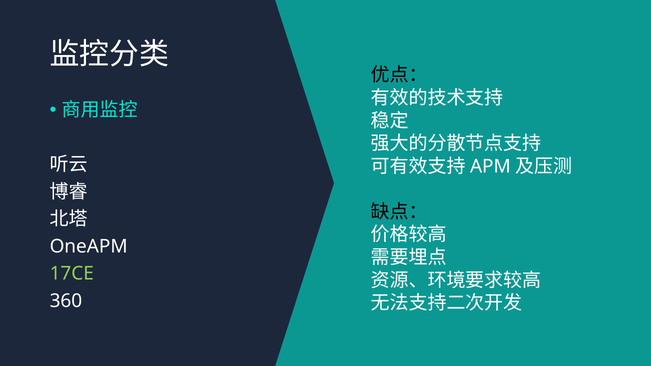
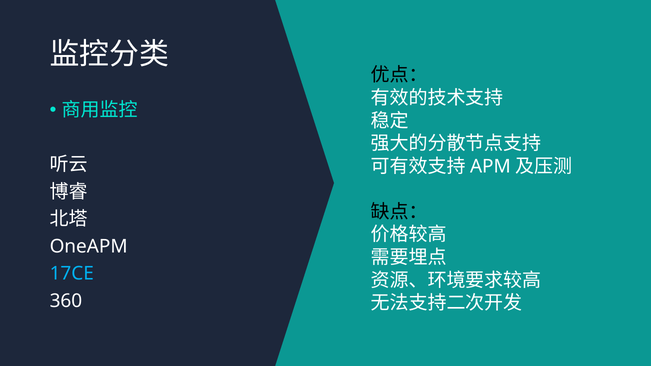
17CE colour: light green -> light blue (72, 274)
